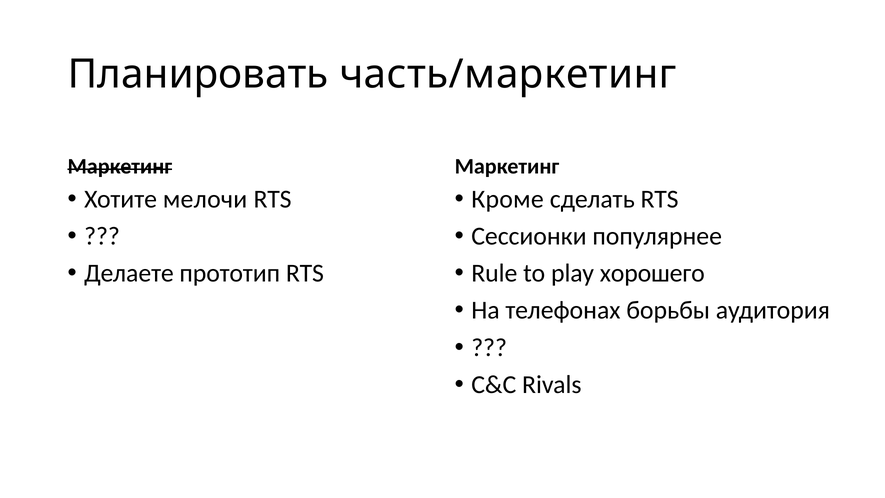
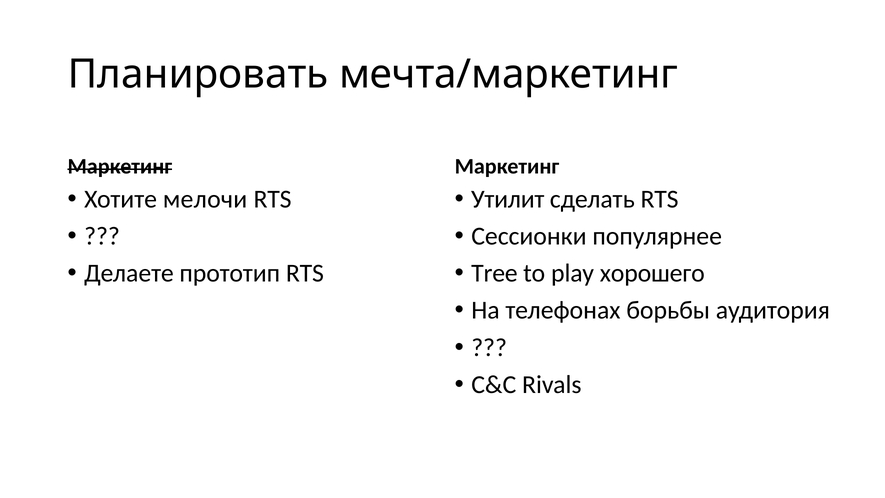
часть/маркетинг: часть/маркетинг -> мечта/маркетинг (508, 74)
Кроме: Кроме -> Утилит (508, 199)
Rule: Rule -> Tree (494, 273)
